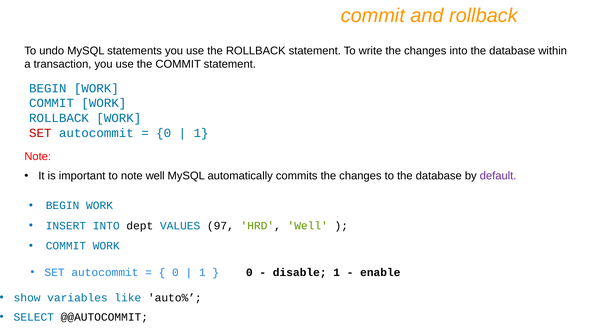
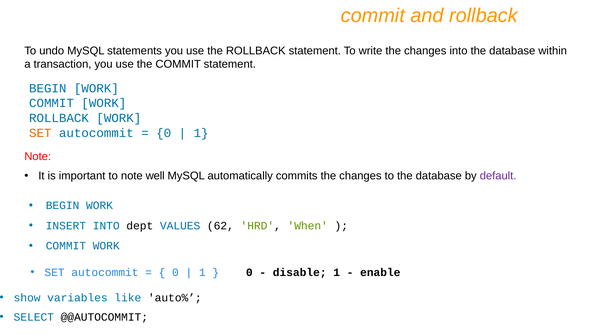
SET colour: red -> orange (40, 133)
97: 97 -> 62 (220, 226)
HRD Well: Well -> When (308, 226)
